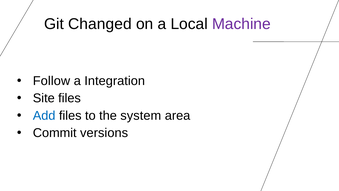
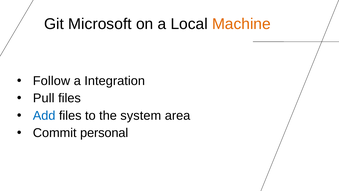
Changed: Changed -> Microsoft (100, 24)
Machine colour: purple -> orange (241, 24)
Site: Site -> Pull (44, 98)
versions: versions -> personal (104, 133)
